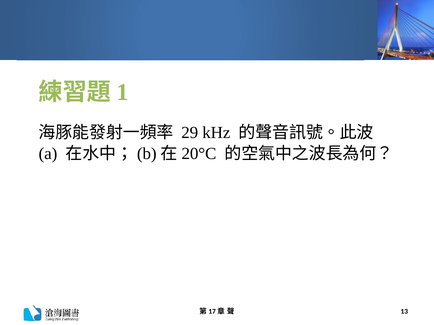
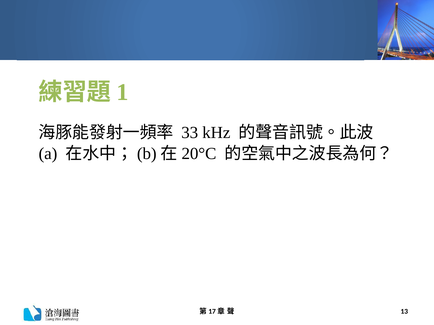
29: 29 -> 33 (190, 133)
